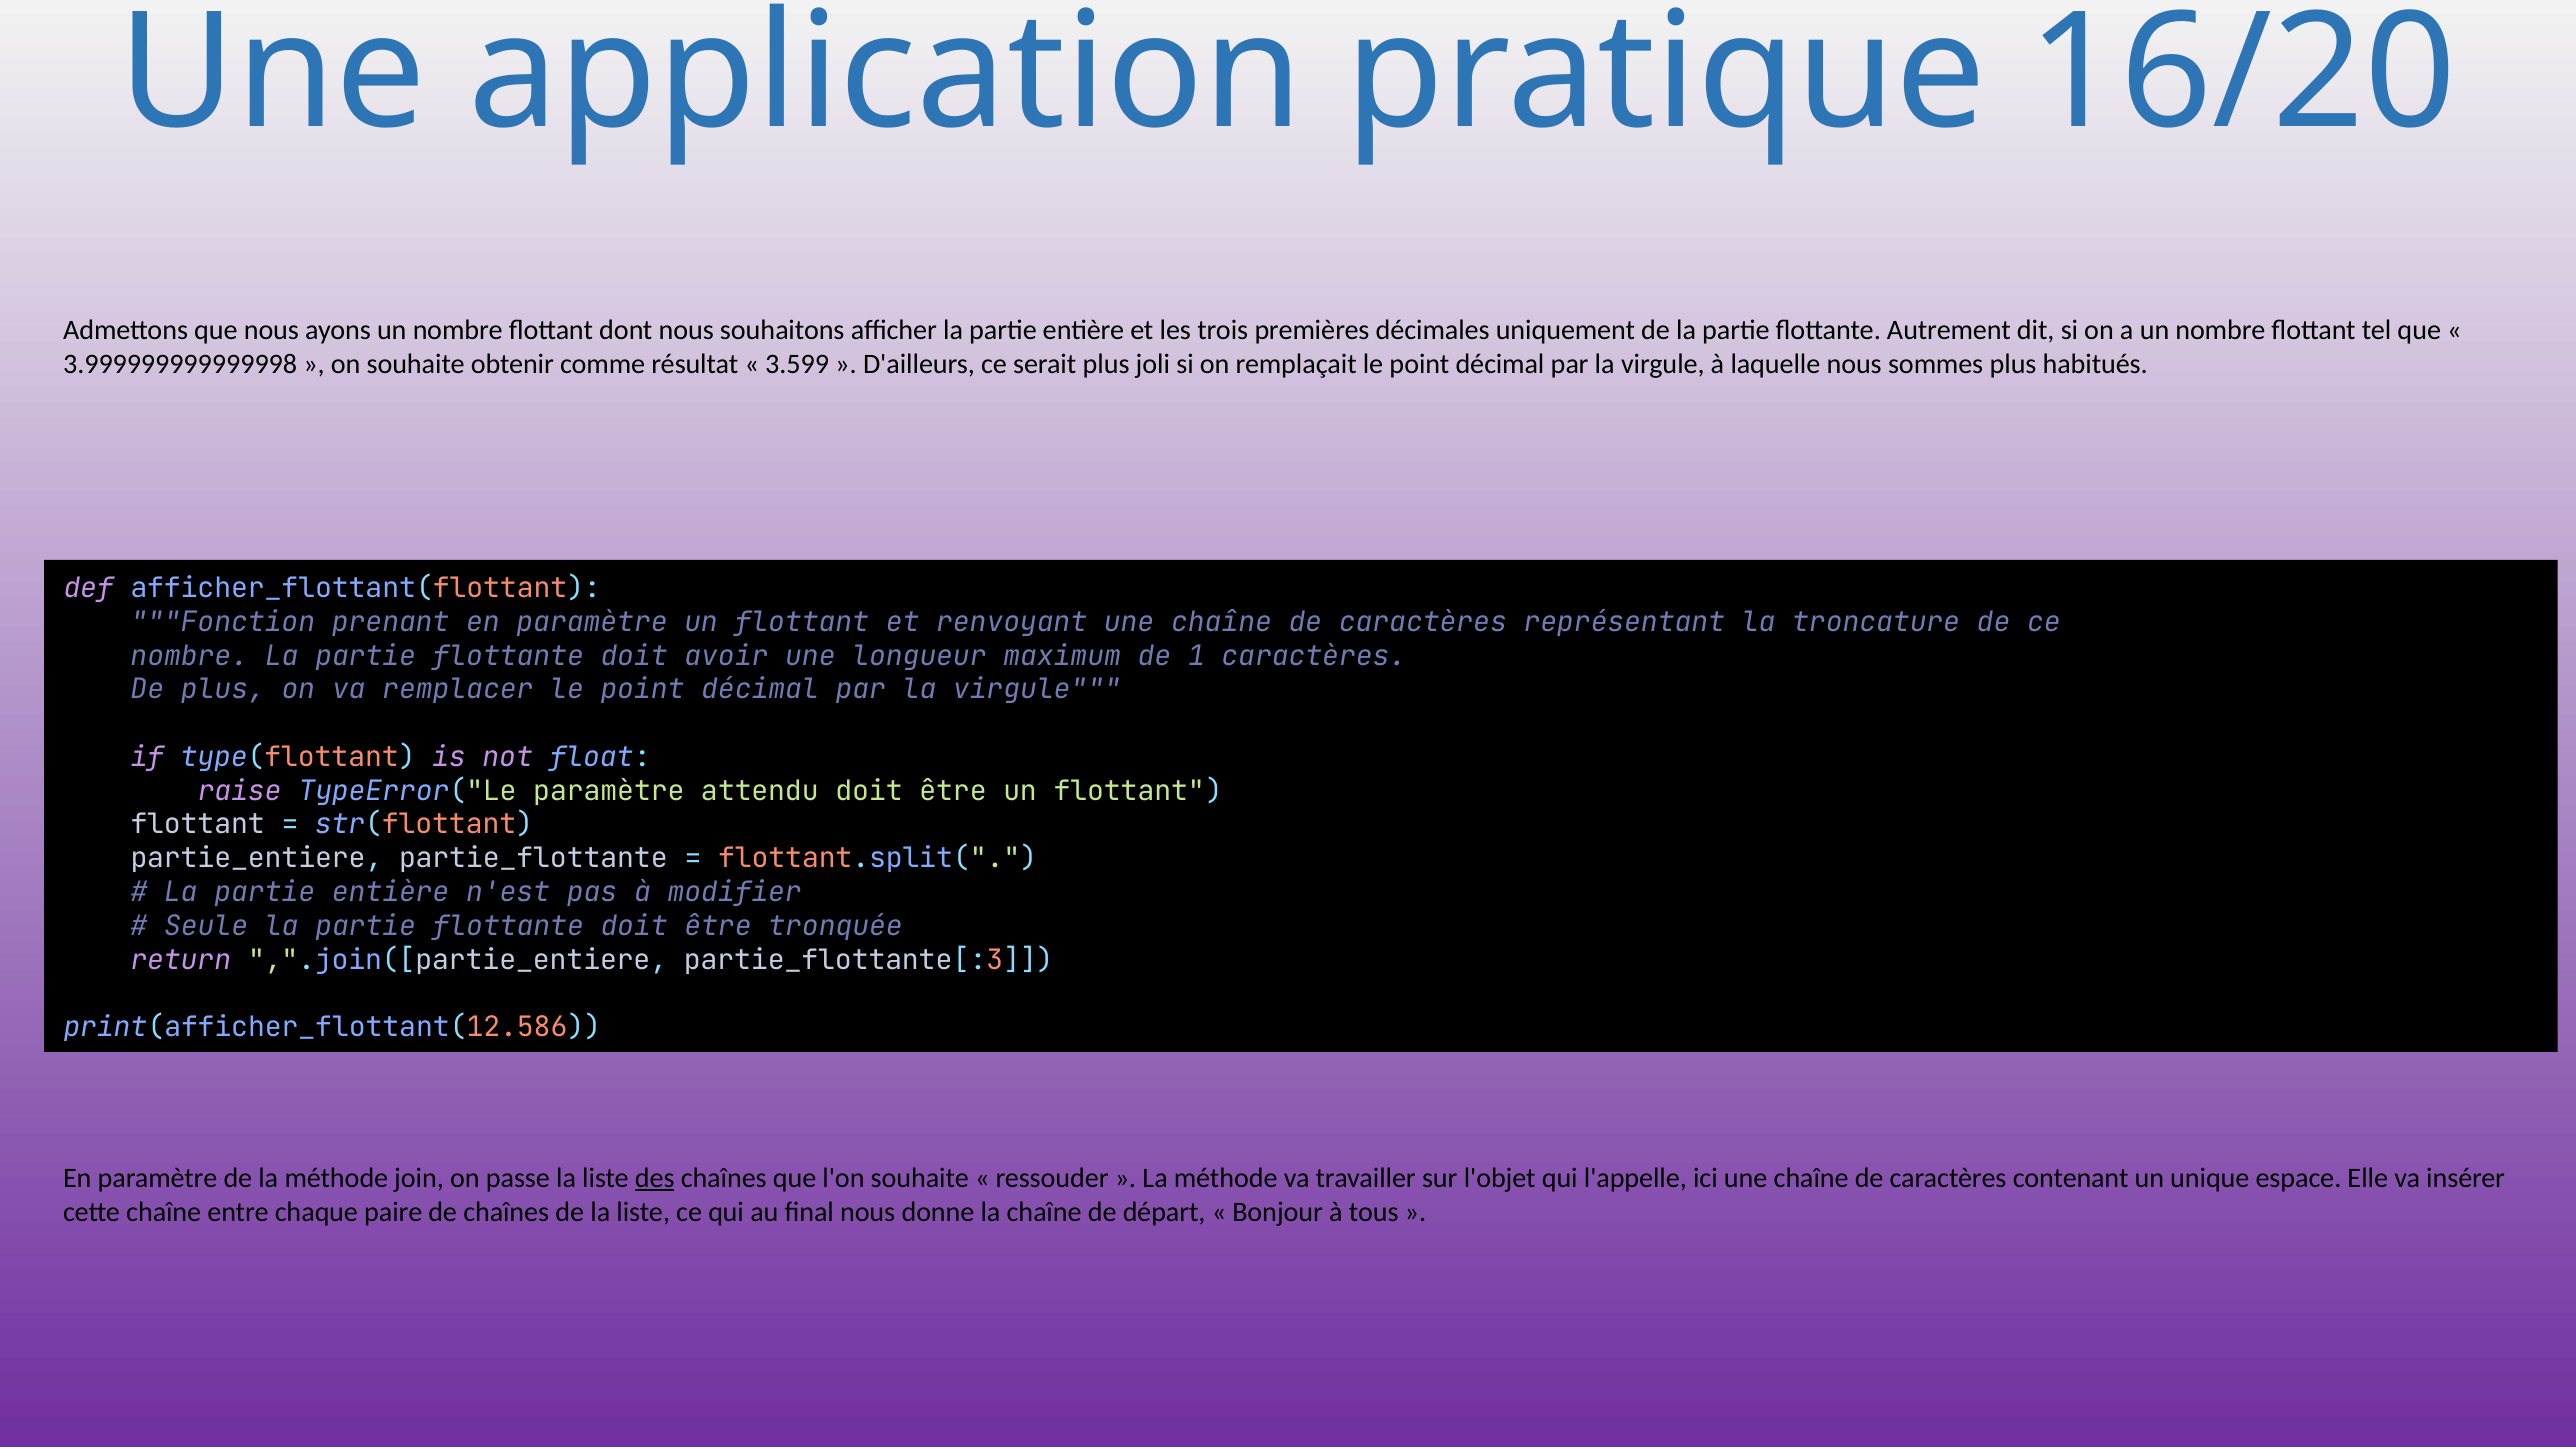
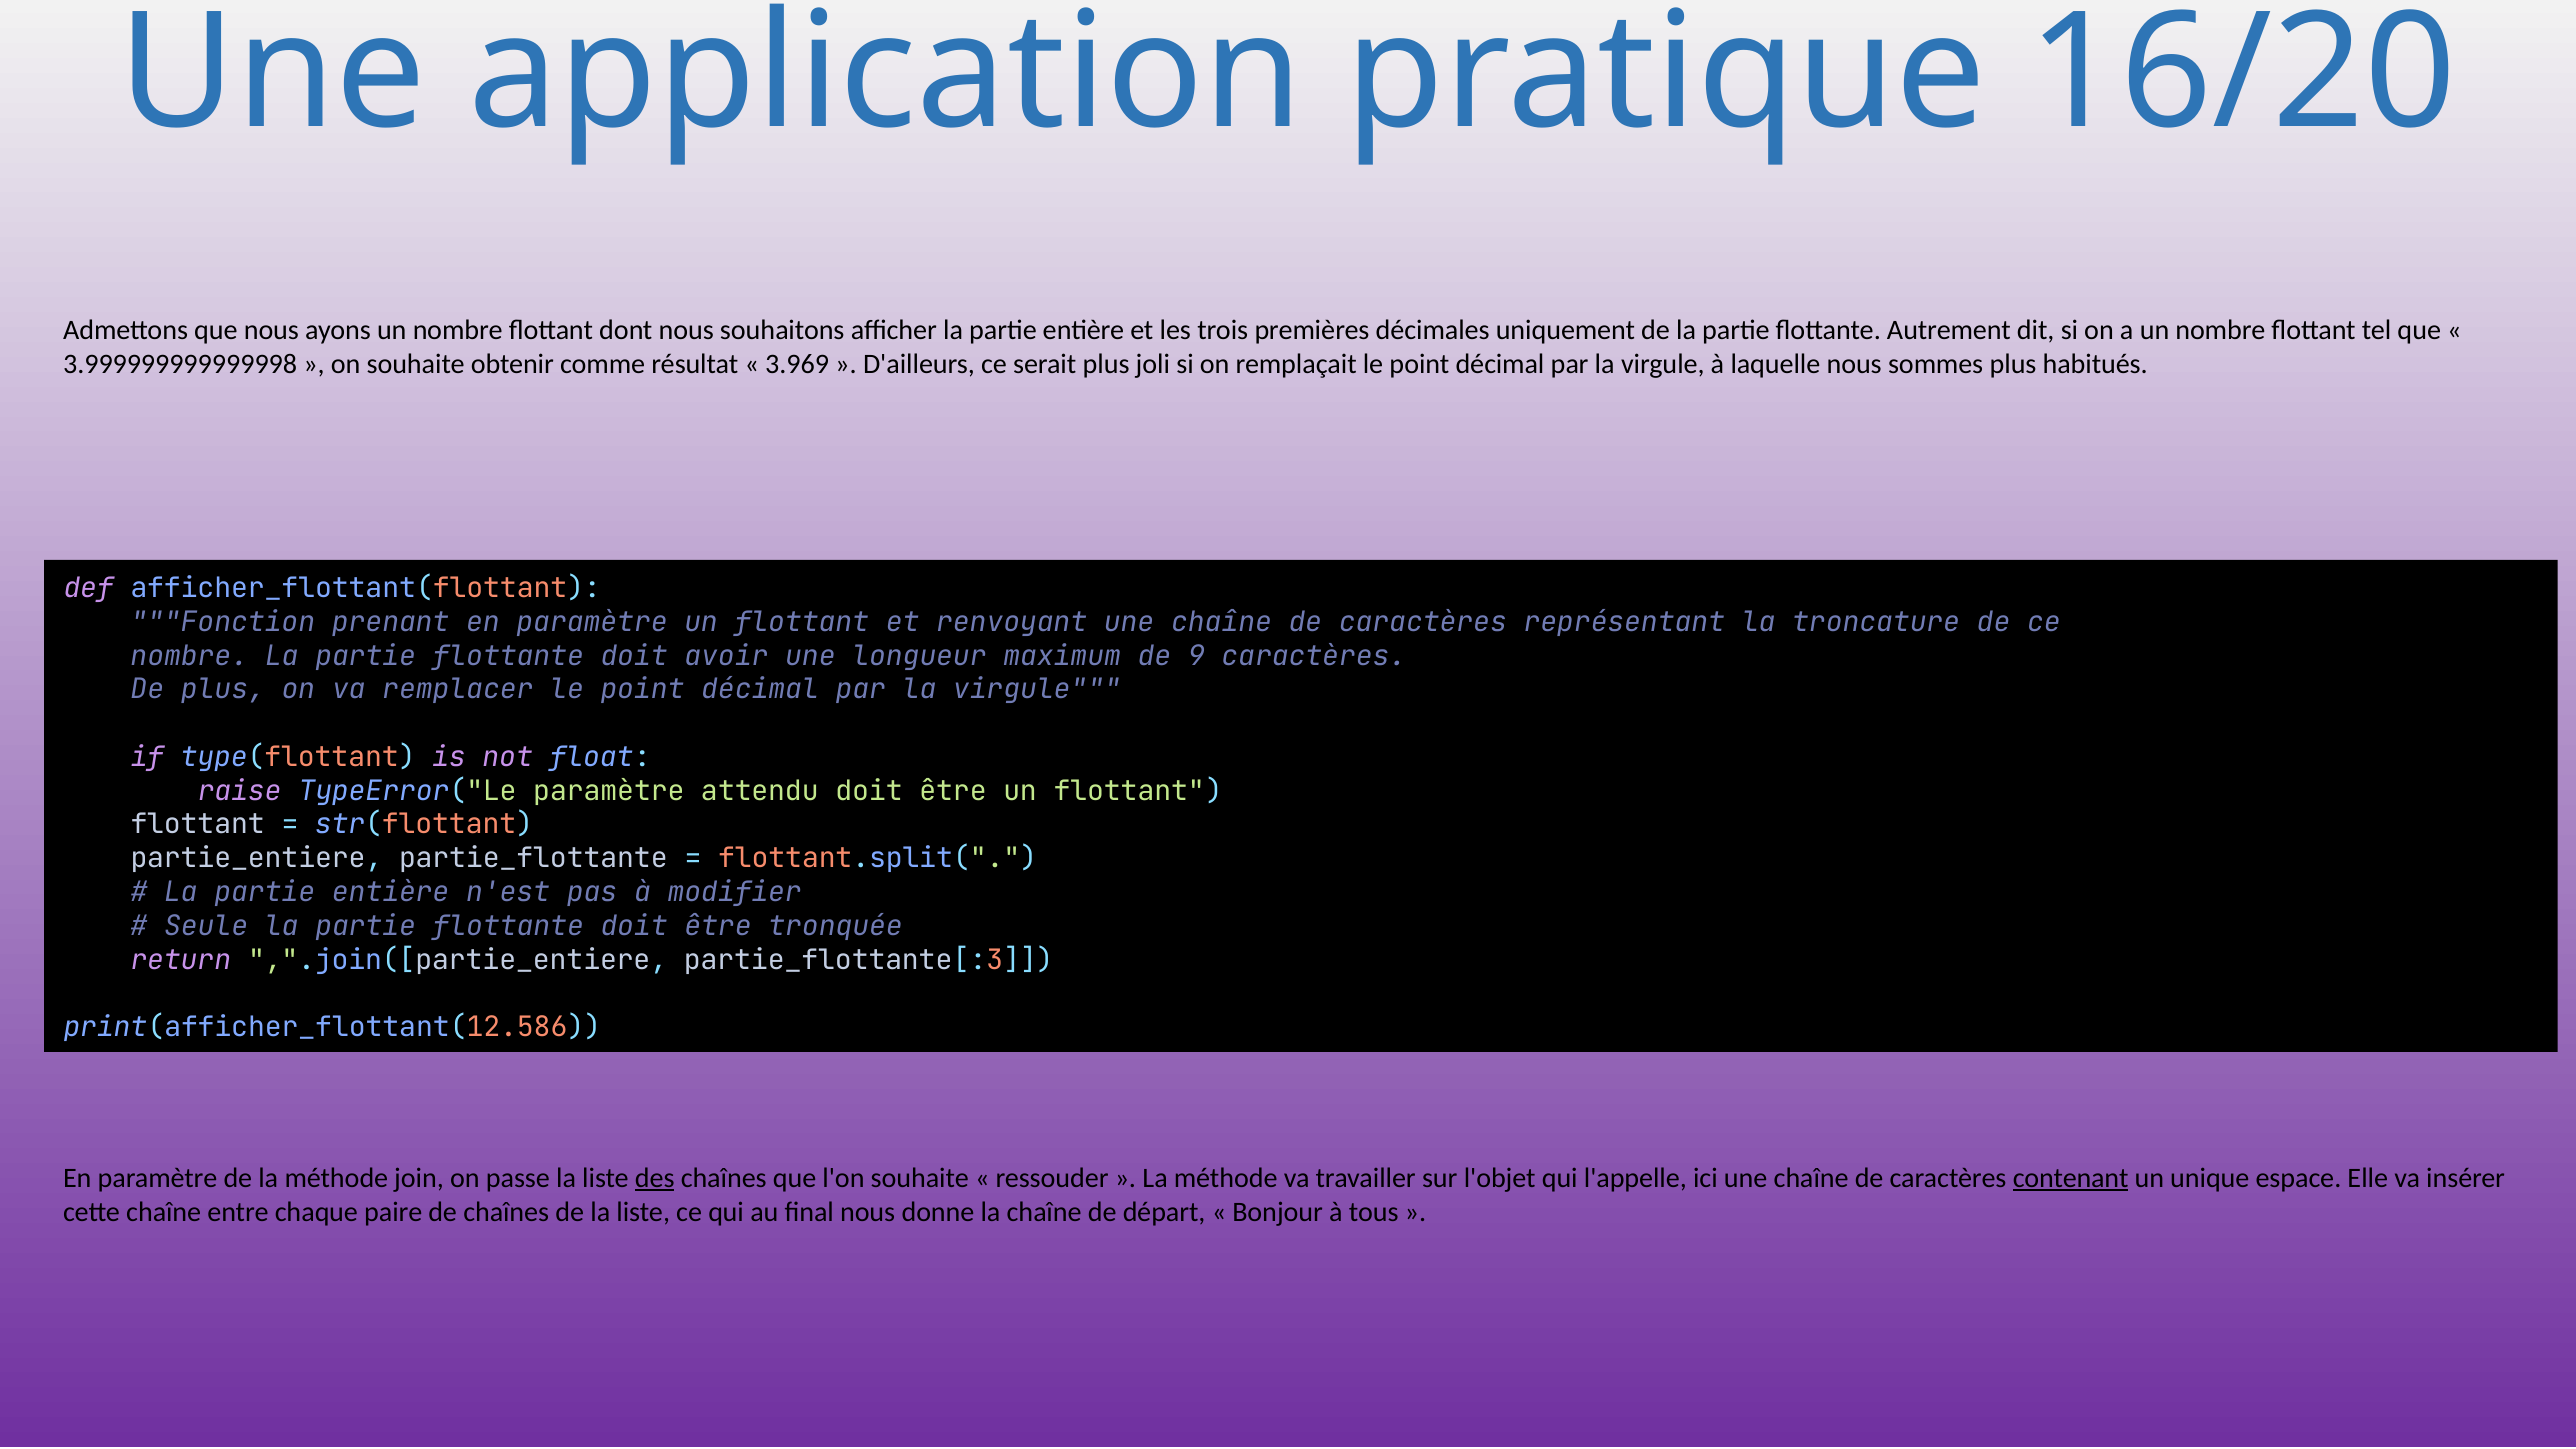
3.599: 3.599 -> 3.969 (797, 364)
1: 1 -> 9 (1197, 656)
contenant underline: none -> present (2071, 1178)
